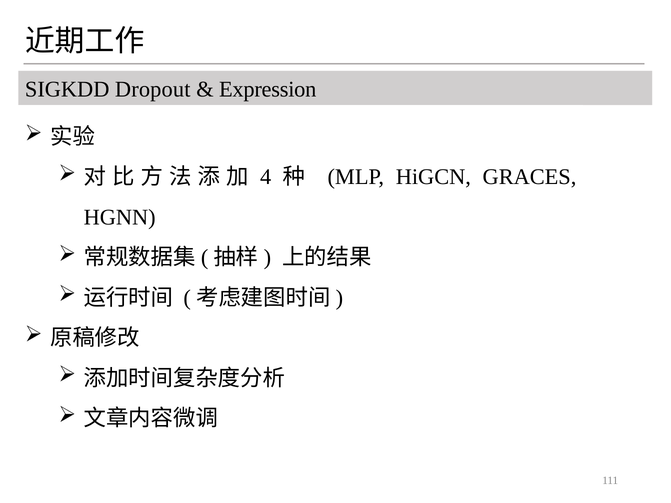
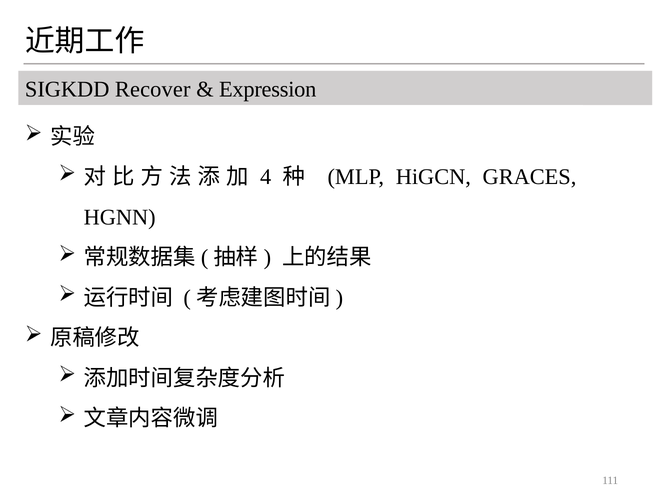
Dropout: Dropout -> Recover (153, 90)
